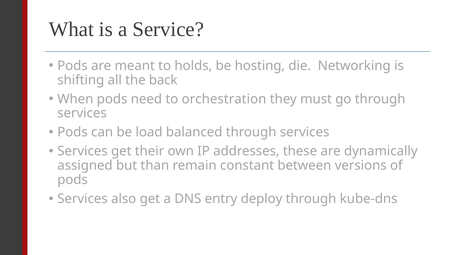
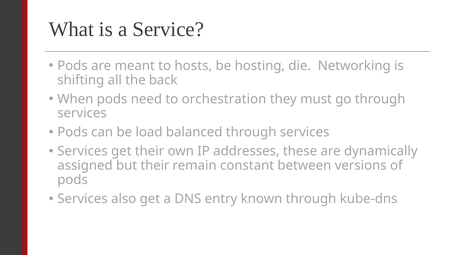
holds: holds -> hosts (193, 66)
but than: than -> their (155, 166)
deploy: deploy -> known (262, 199)
